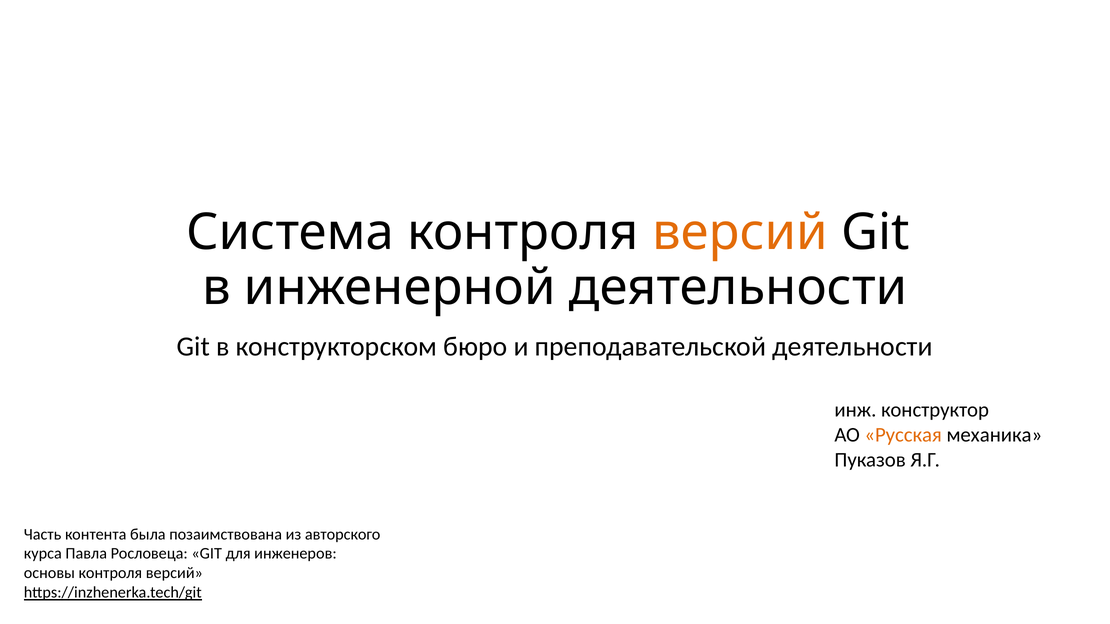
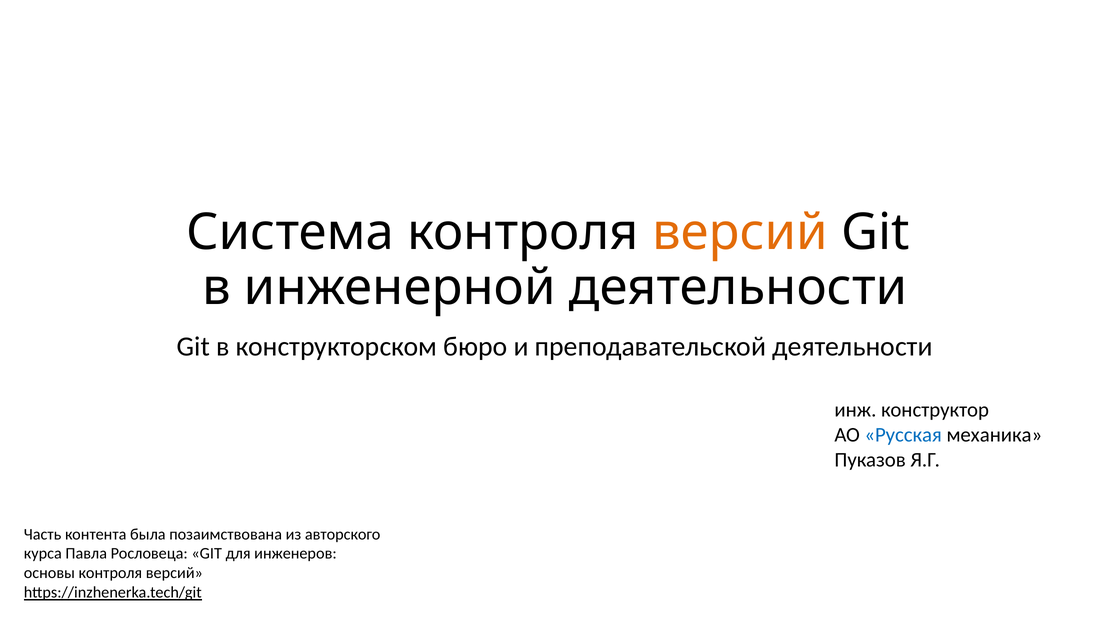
Русская colour: orange -> blue (903, 435)
